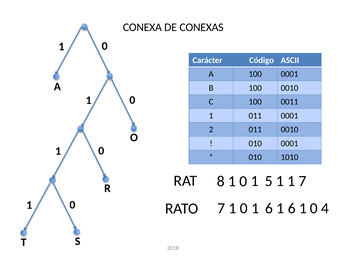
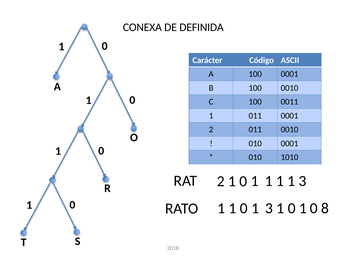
CONEXAS: CONEXAS -> DEFINIDA (202, 27)
RAT 8: 8 -> 2 (221, 181)
5: 5 -> 1 (269, 181)
1 7: 7 -> 3 (303, 181)
RATO 7: 7 -> 1 (221, 208)
6: 6 -> 3 (269, 208)
6: 6 -> 0 (292, 208)
4: 4 -> 8 (325, 208)
